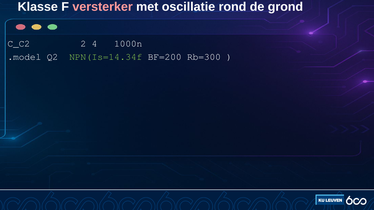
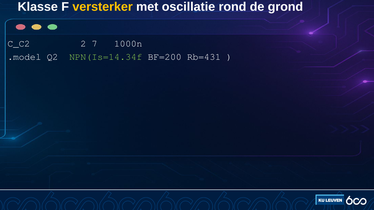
versterker colour: pink -> yellow (103, 7)
4: 4 -> 7 (95, 44)
Rb=300: Rb=300 -> Rb=431 (204, 57)
